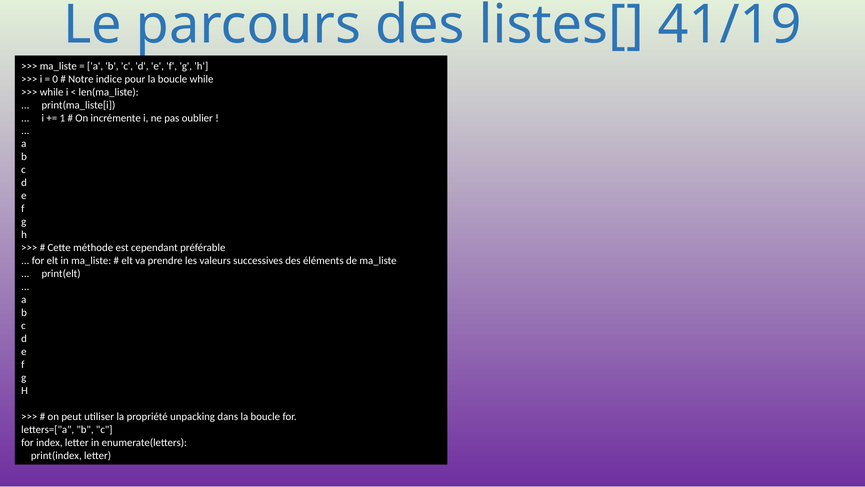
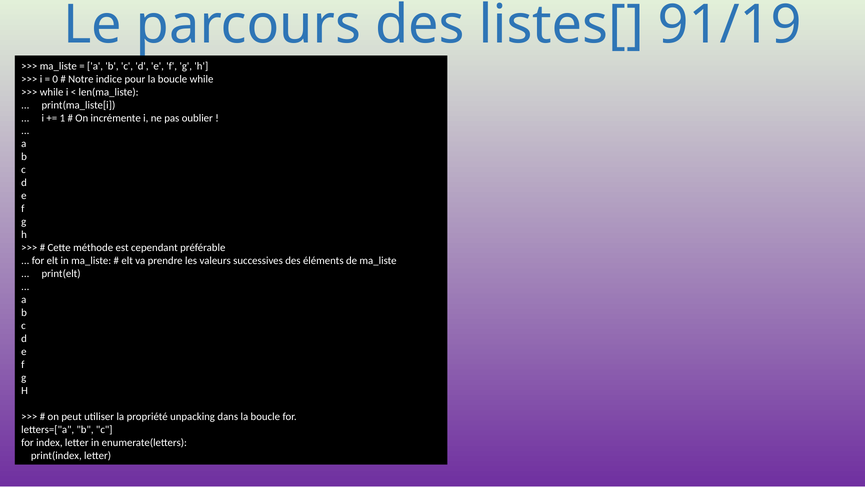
41/19: 41/19 -> 91/19 (730, 25)
